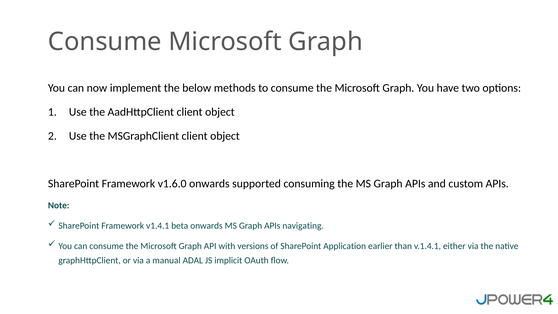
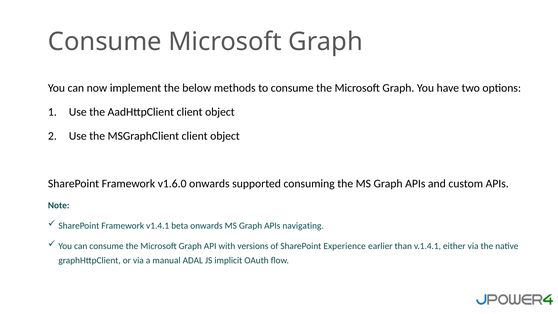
Application: Application -> Experience (345, 246)
